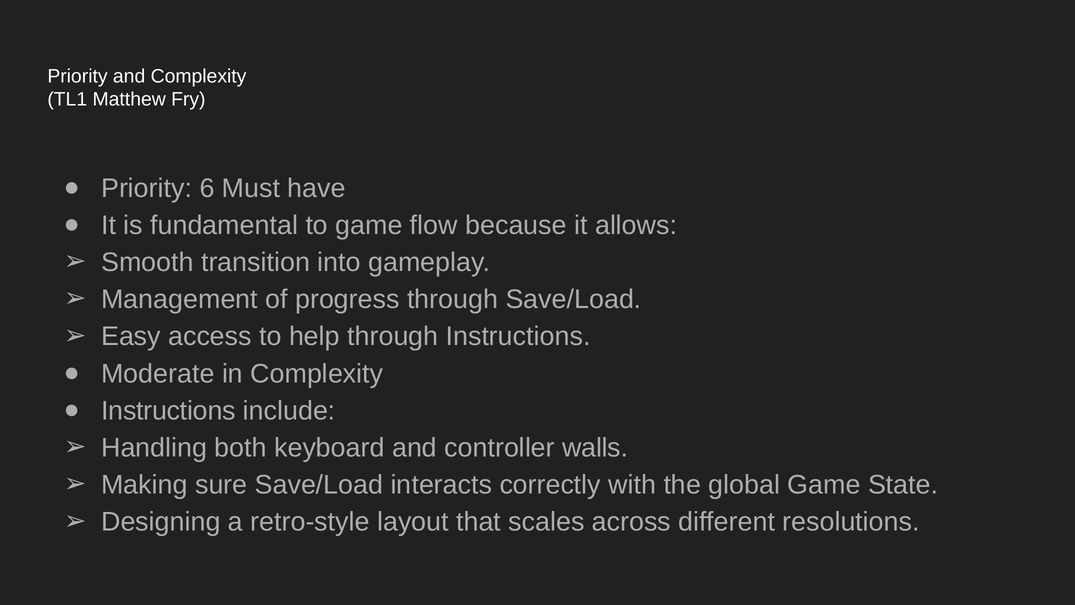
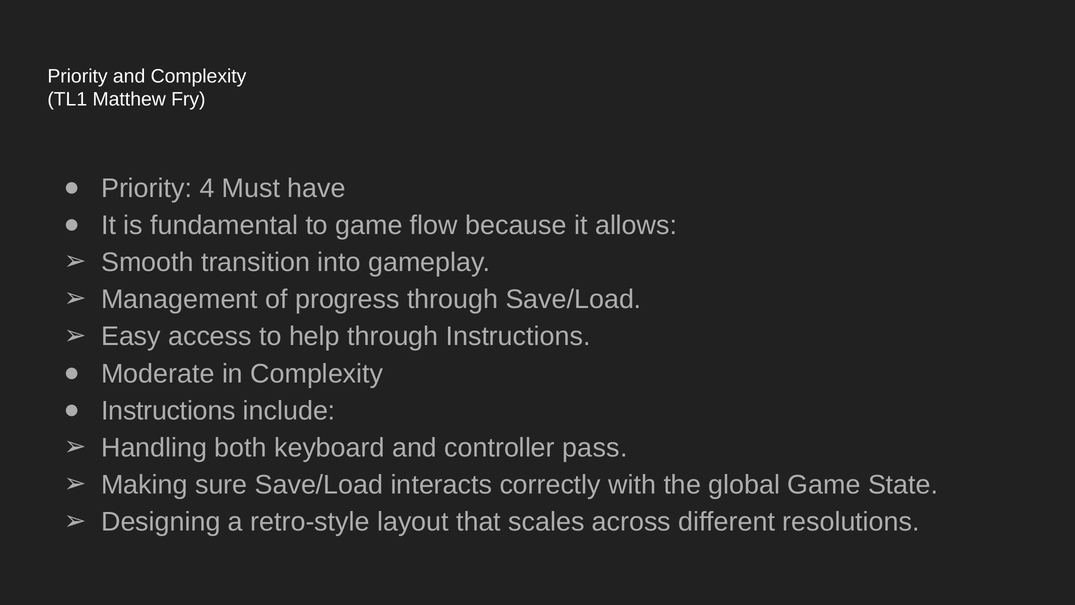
6: 6 -> 4 (207, 188)
walls: walls -> pass (595, 448)
